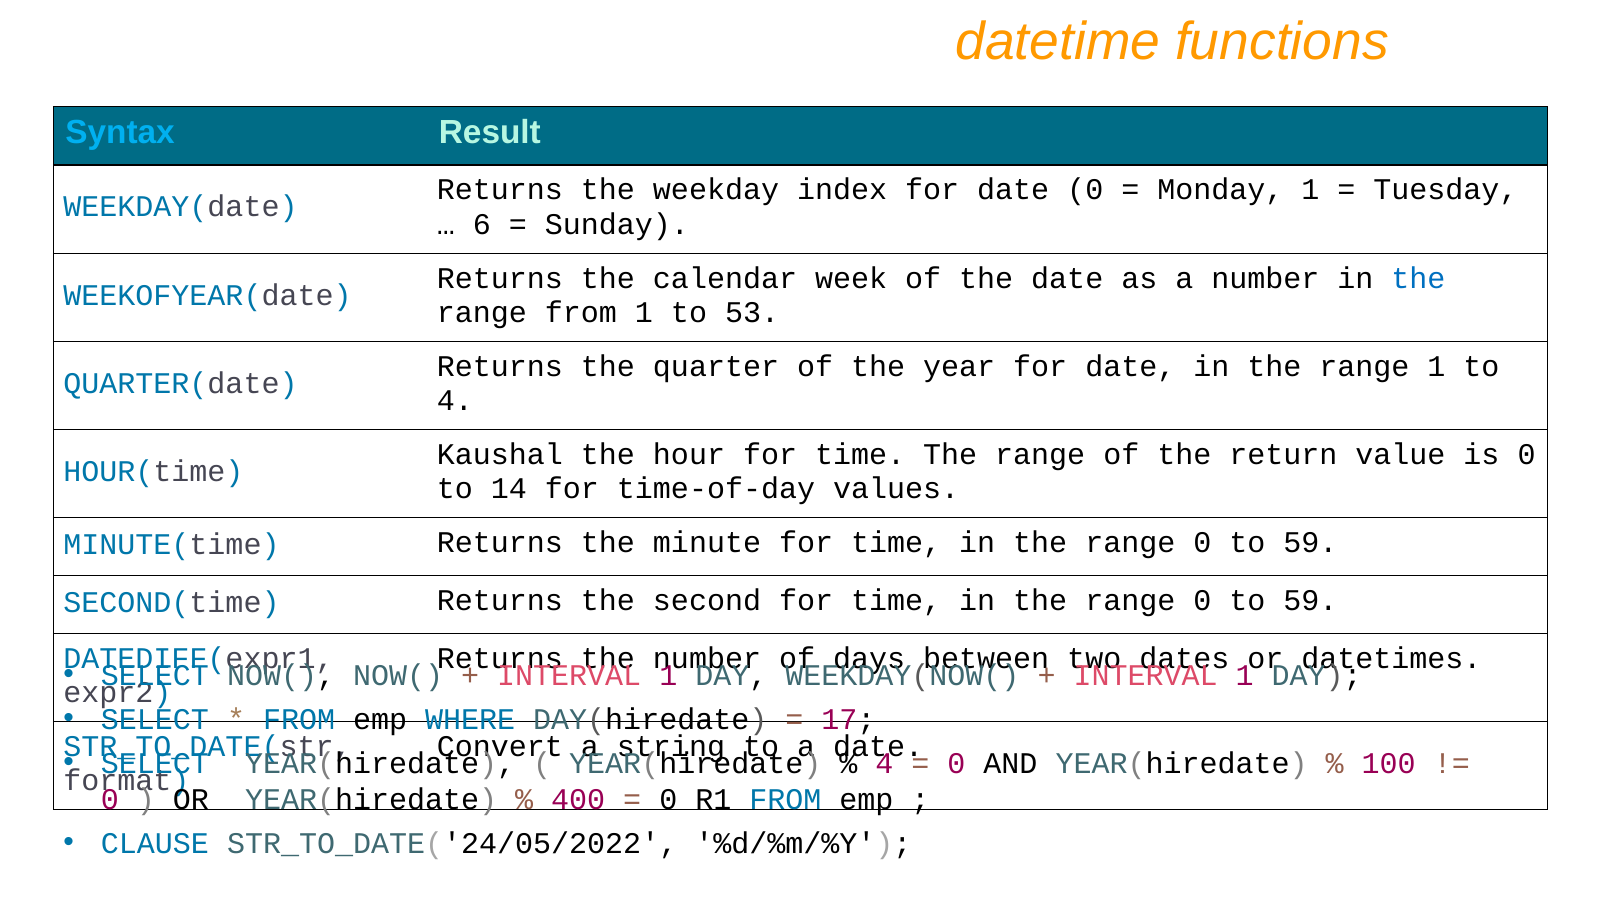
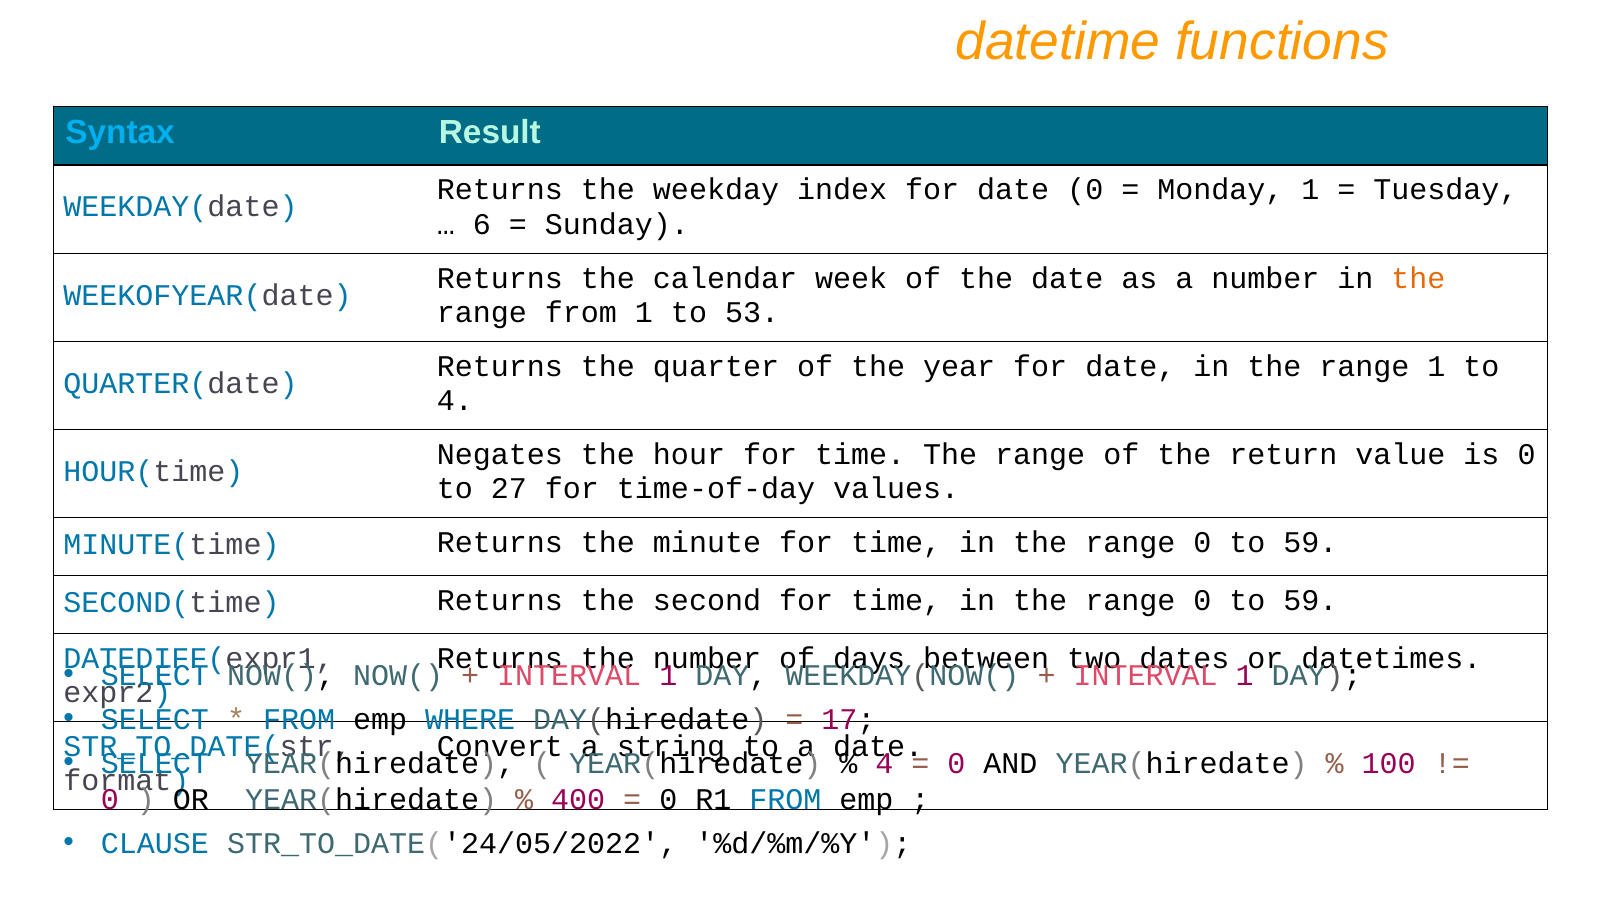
the colour: blue -> orange (1418, 278)
Kaushal: Kaushal -> Negates (500, 454)
14: 14 -> 27 (509, 488)
